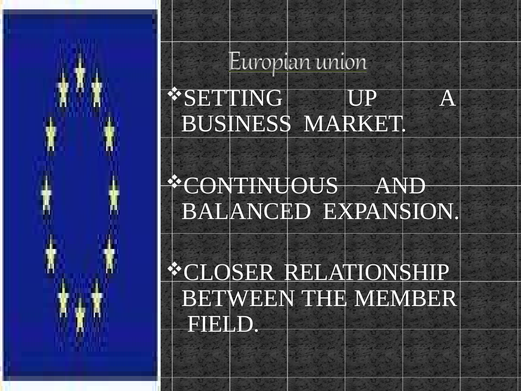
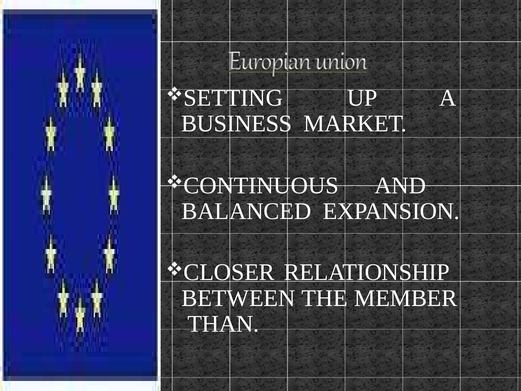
FIELD: FIELD -> THAN (223, 324)
